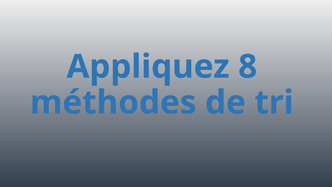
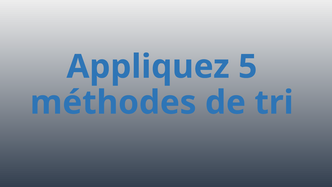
8: 8 -> 5 (248, 67)
